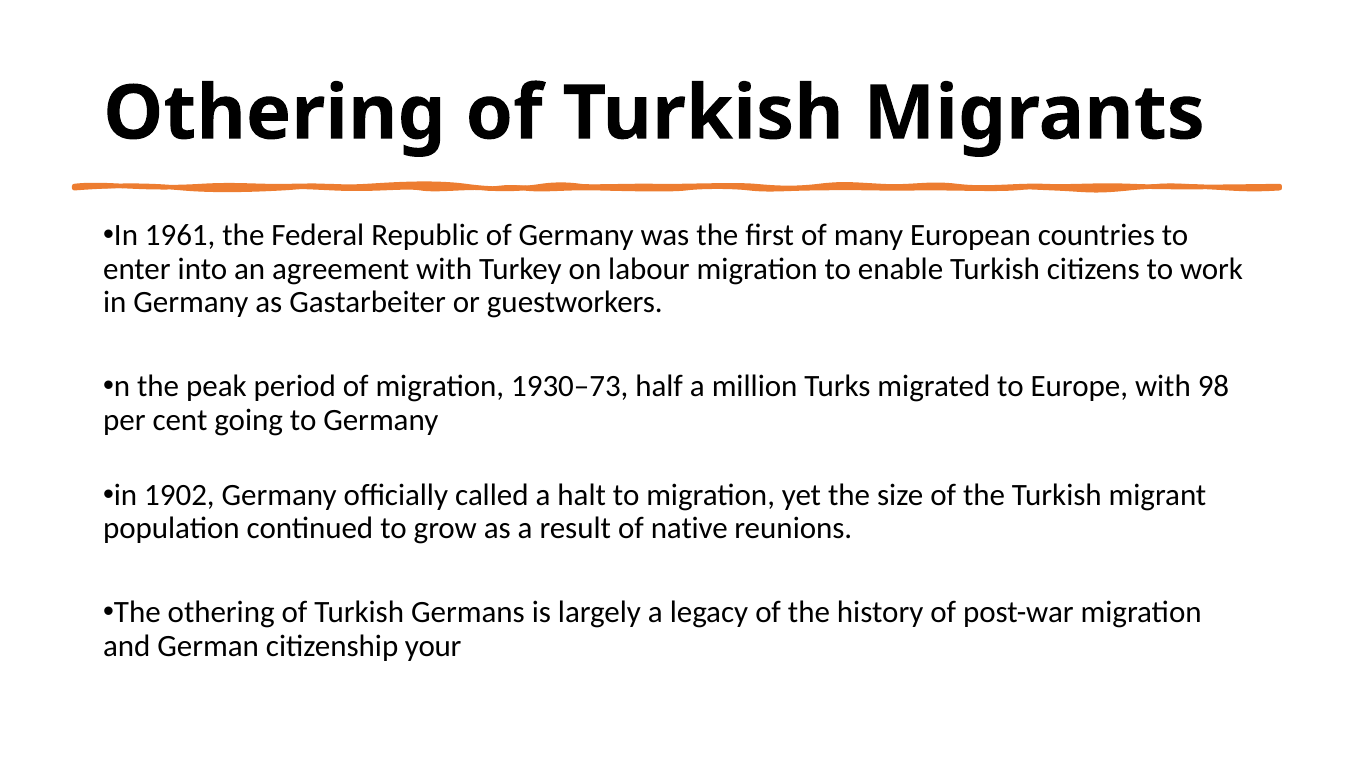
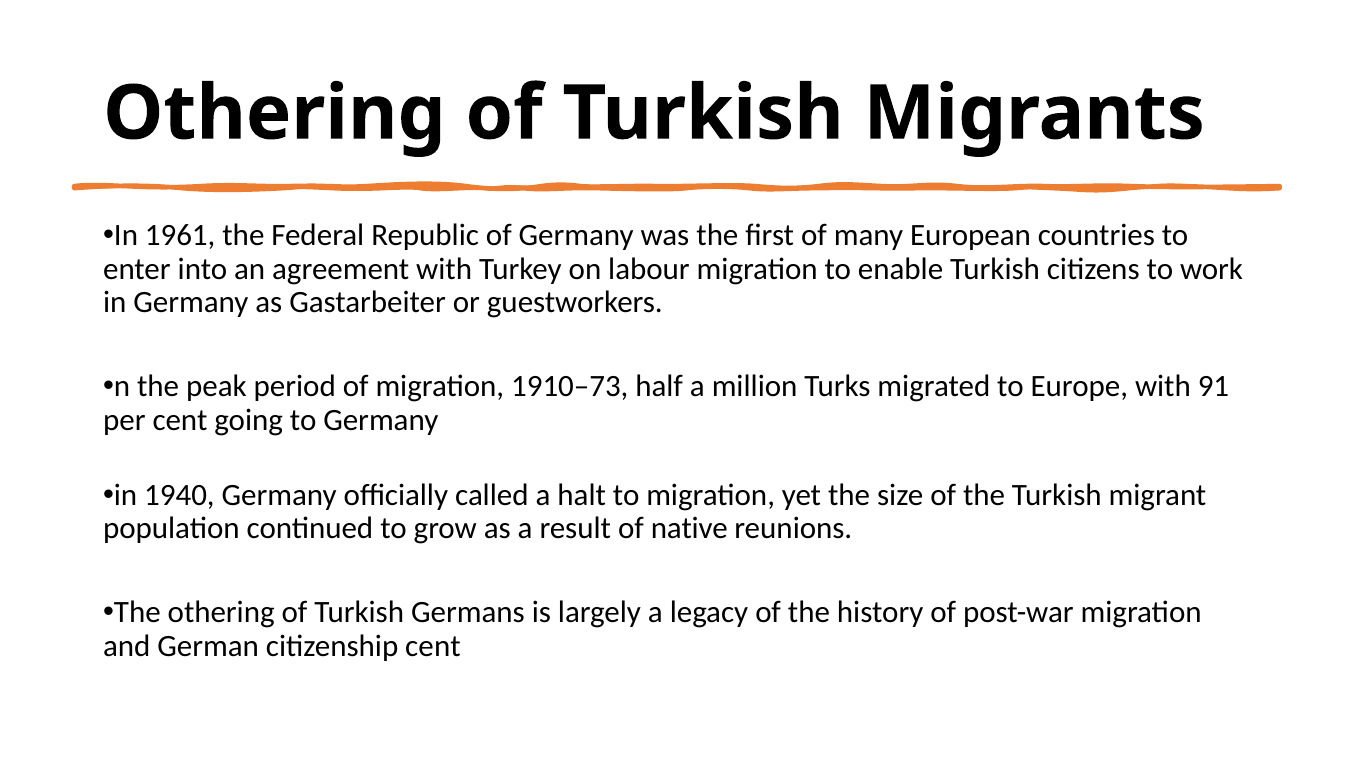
1930–73: 1930–73 -> 1910–73 (570, 387)
98: 98 -> 91 (1213, 387)
1902: 1902 -> 1940 (179, 496)
citizenship your: your -> cent (433, 646)
